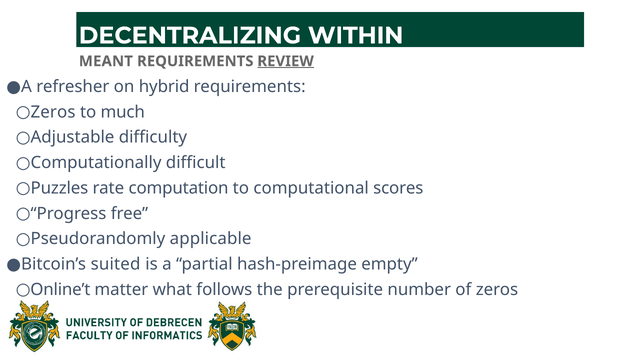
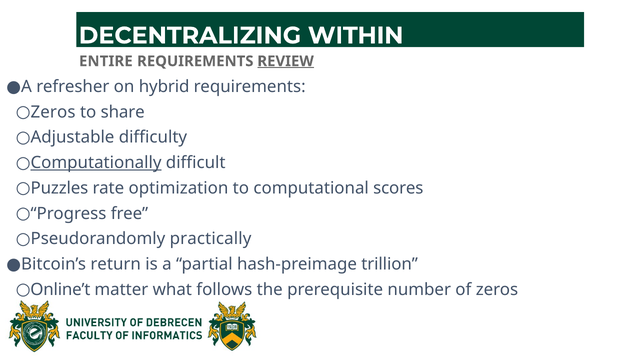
MEANT: MEANT -> ENTIRE (106, 61)
much: much -> share (123, 112)
Computationally underline: none -> present (96, 163)
computation: computation -> optimization (178, 188)
applicable: applicable -> practically (211, 239)
suited: suited -> return (116, 264)
empty: empty -> trillion (390, 264)
